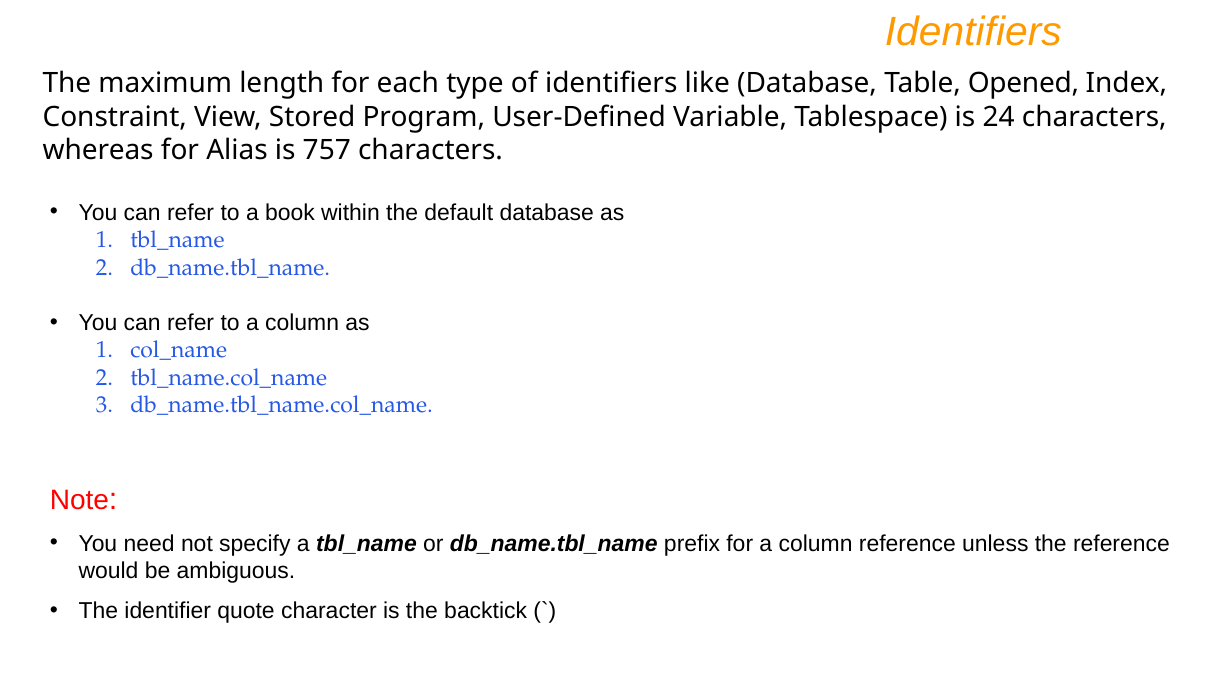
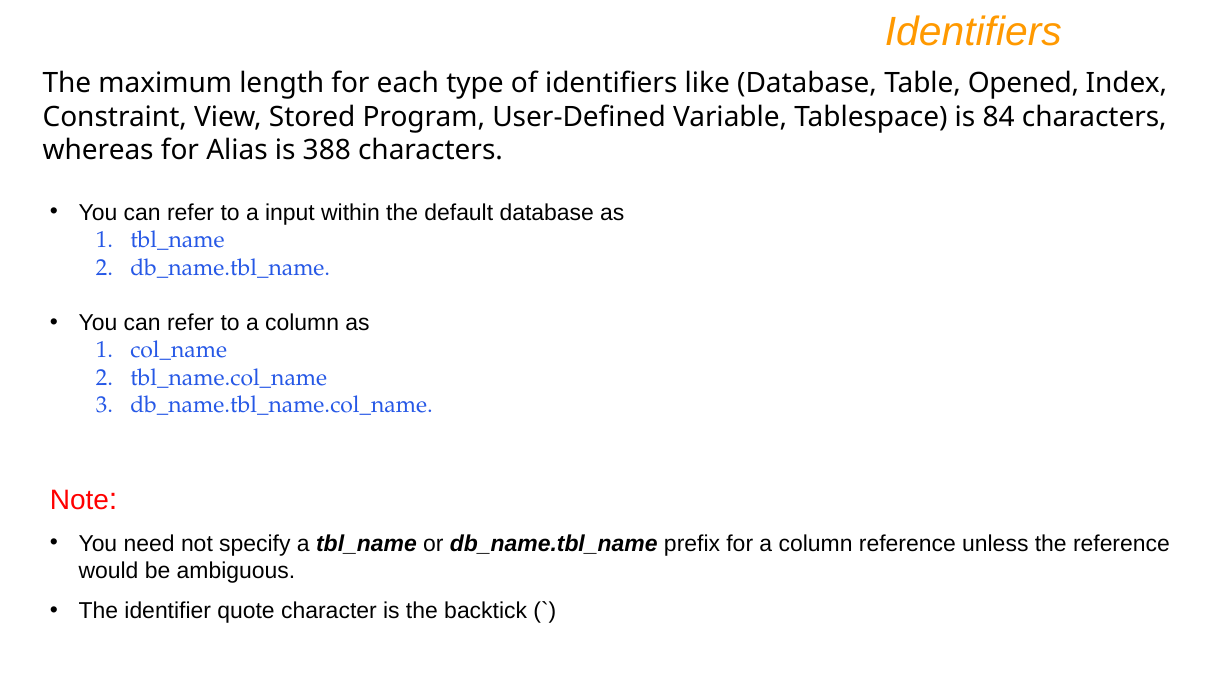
24: 24 -> 84 (999, 117)
757: 757 -> 388 (327, 150)
book: book -> input (290, 212)
